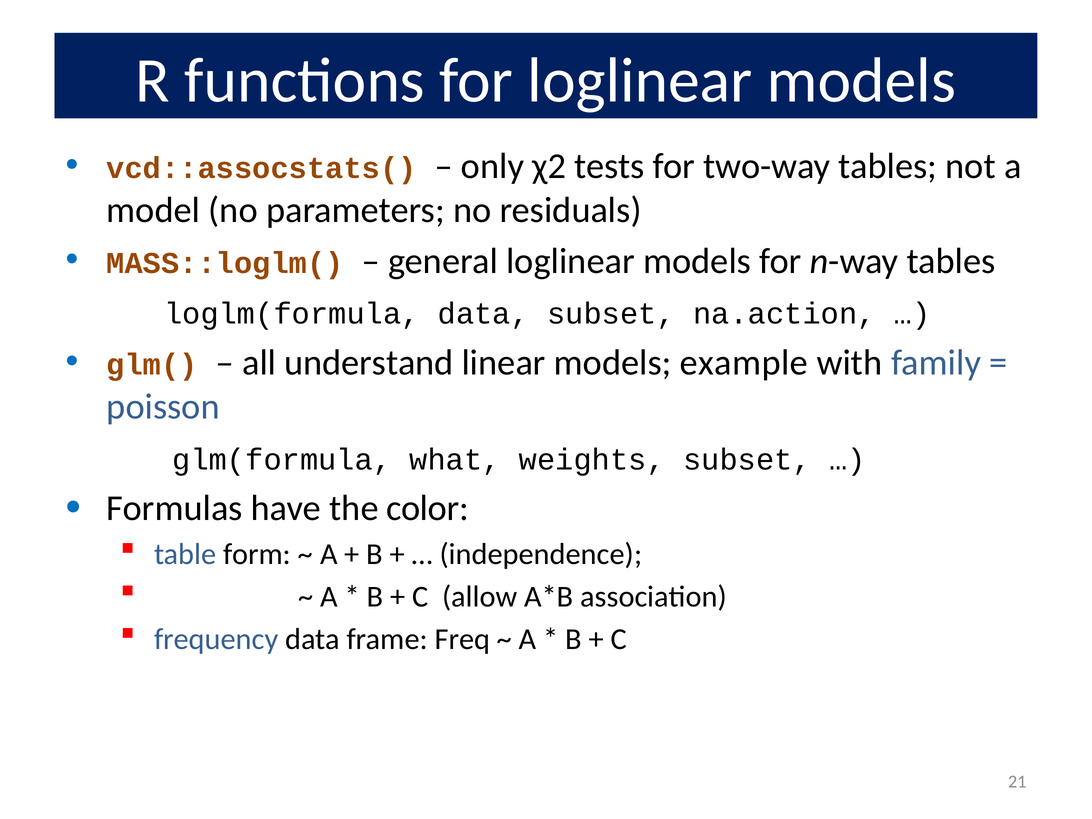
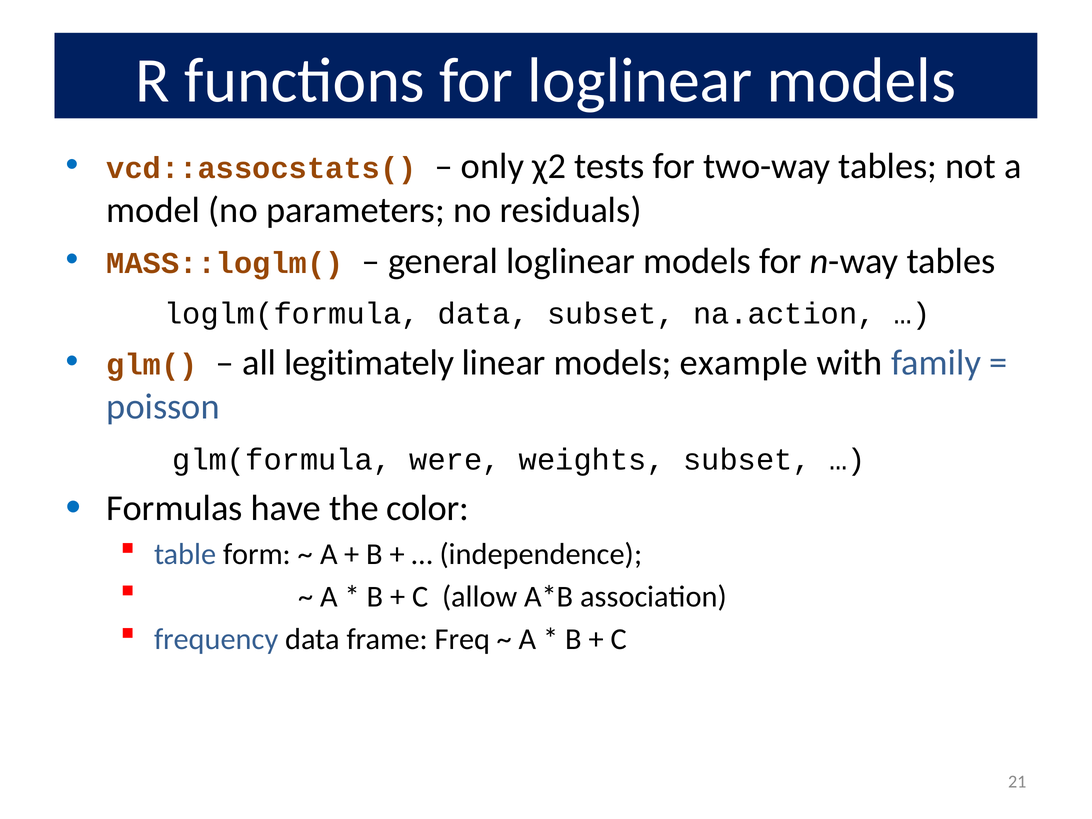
understand: understand -> legitimately (369, 363)
what: what -> were (455, 460)
